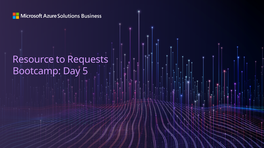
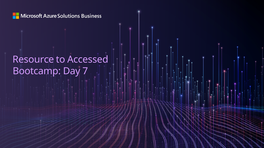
Requests: Requests -> Accessed (88, 60)
5: 5 -> 7 (85, 71)
